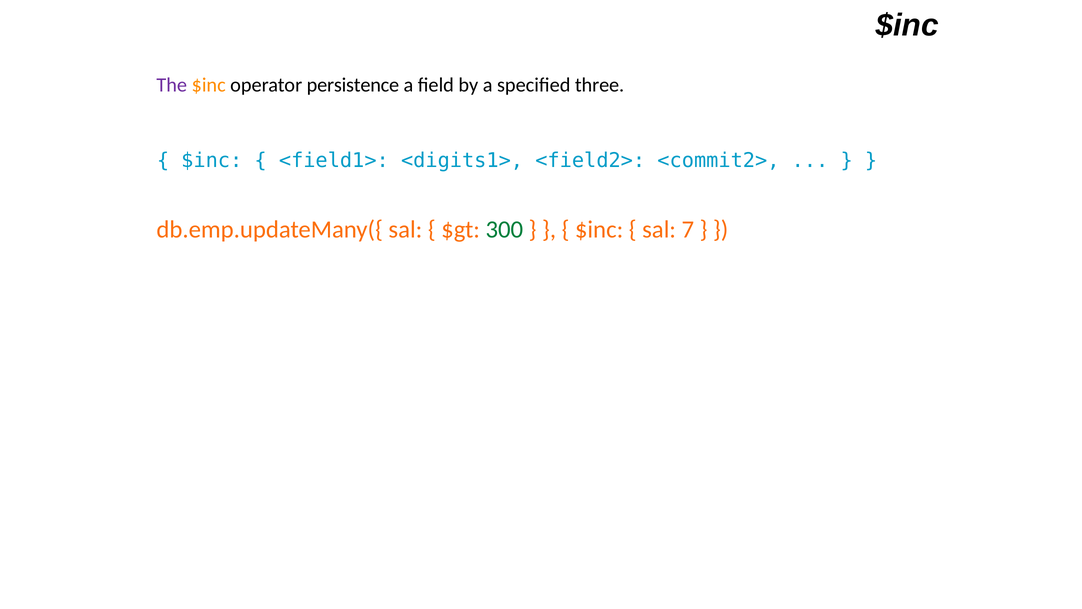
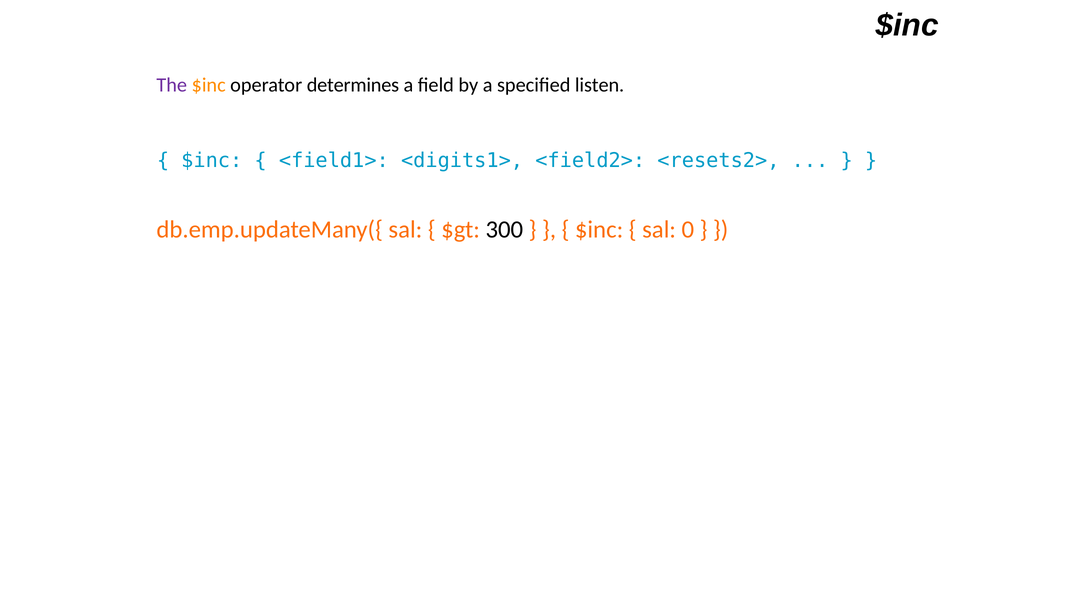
persistence: persistence -> determines (353, 85)
three: three -> listen (600, 85)
<commit2>: <commit2> -> <resets2> (718, 161)
300 colour: green -> black (504, 230)
7: 7 -> 0 (688, 230)
